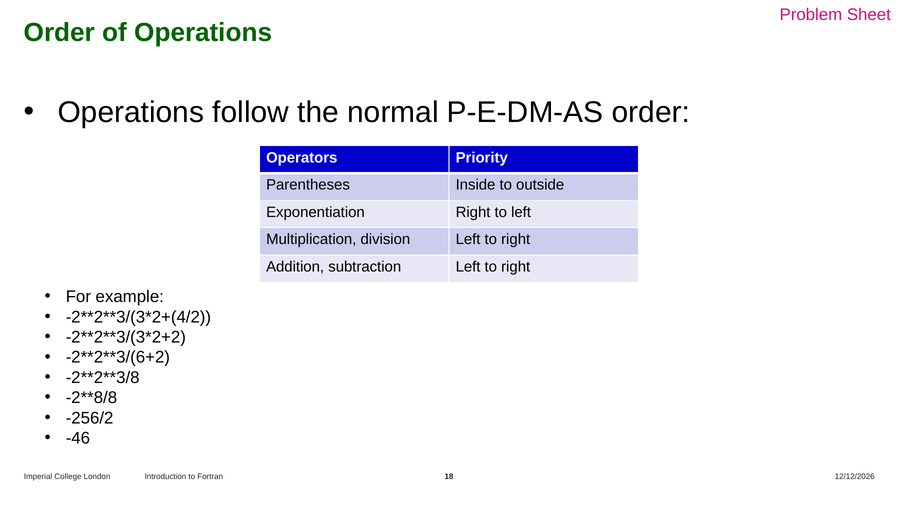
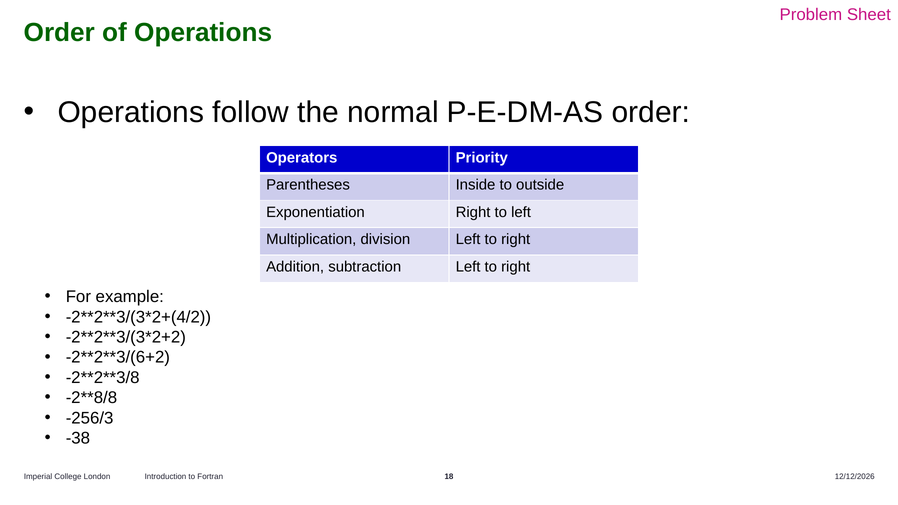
-256/2: -256/2 -> -256/3 (90, 418)
-46: -46 -> -38 (78, 438)
